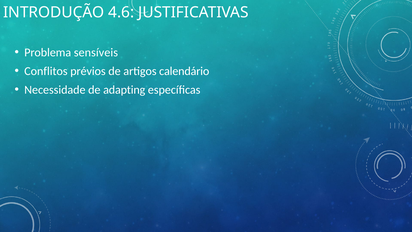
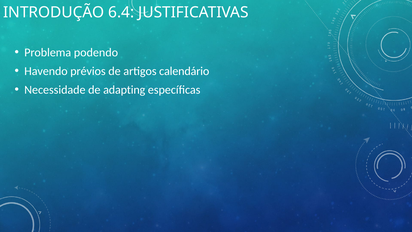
4.6: 4.6 -> 6.4 (121, 12)
sensíveis: sensíveis -> podendo (96, 53)
Conflitos: Conflitos -> Havendo (46, 71)
